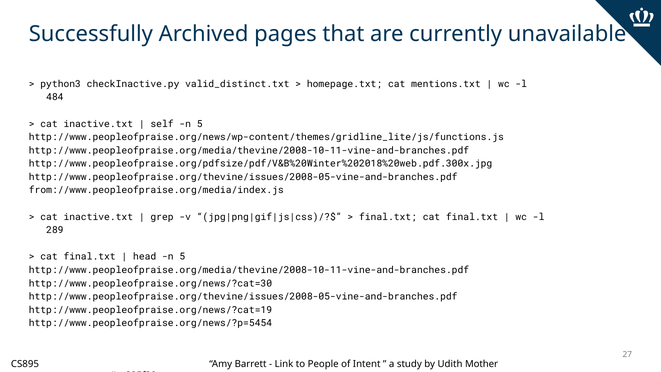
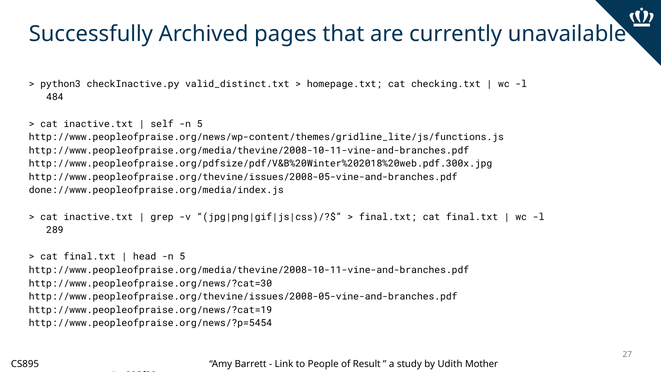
mentions.txt: mentions.txt -> checking.txt (446, 84)
from://www.peopleofpraise.org/media/index.js: from://www.peopleofpraise.org/media/index.js -> done://www.peopleofpraise.org/media/index.js (156, 190)
Intent: Intent -> Result (367, 364)
